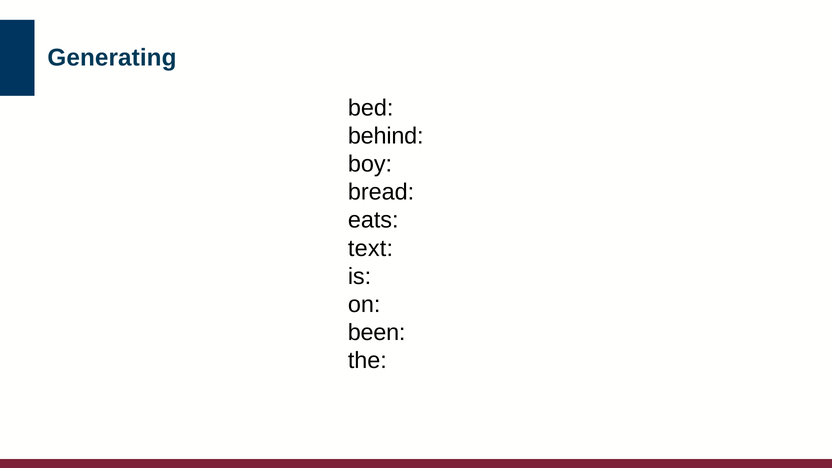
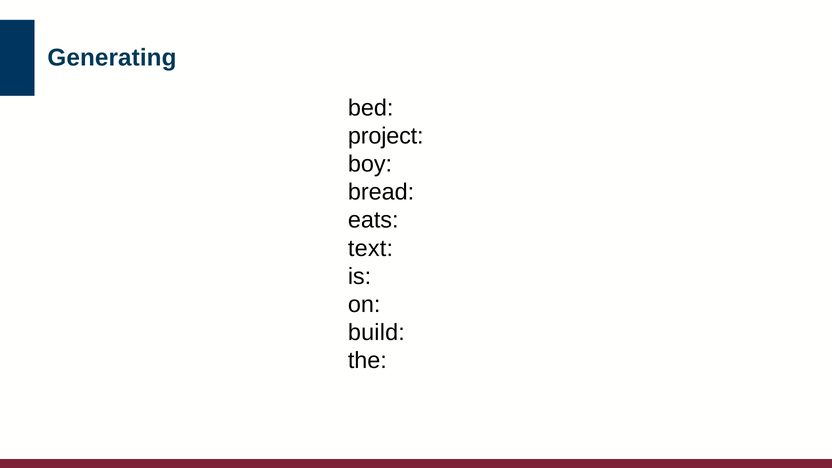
behind: behind -> project (386, 136)
been: been -> build (376, 333)
